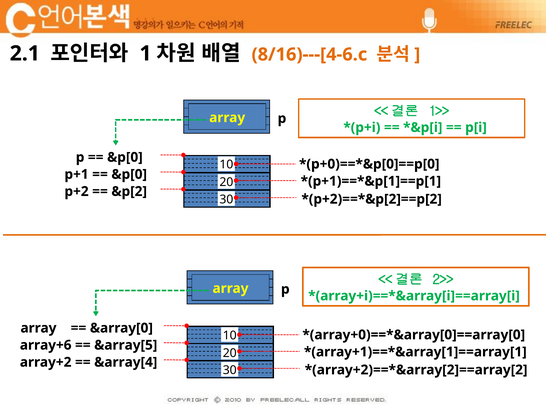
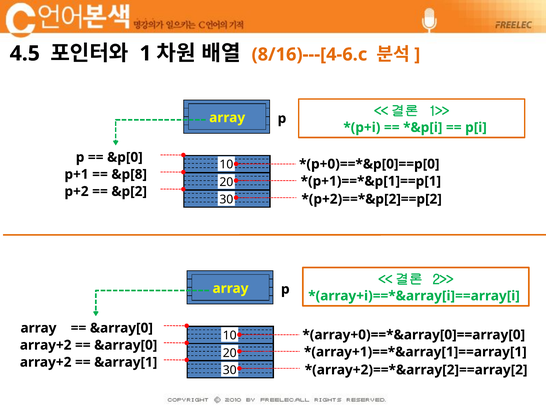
2.1: 2.1 -> 4.5 (25, 53)
&p[0: &p[0 -> &p[8 (129, 174)
array+6: array+6 -> array+2 (46, 345)
&array[5: &array[5 -> &array[0 (126, 345)
&array[4: &array[4 -> &array[1 (126, 362)
